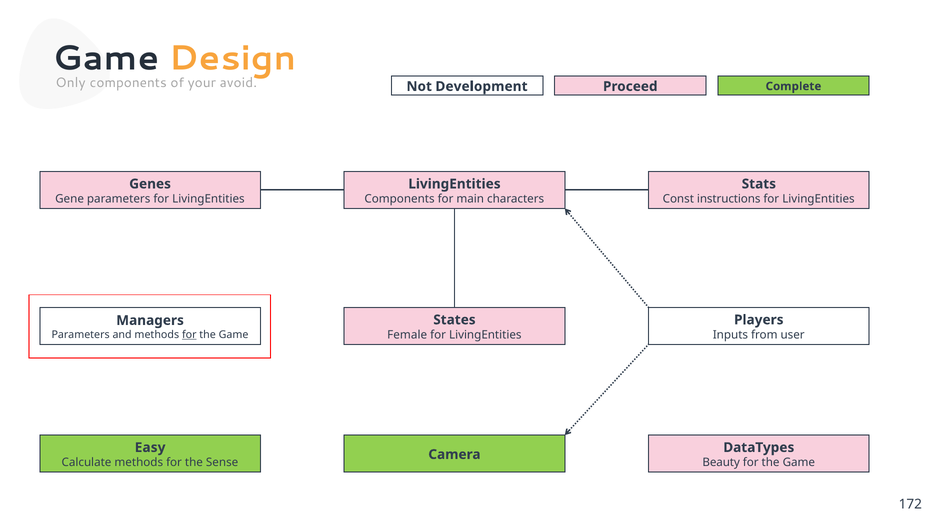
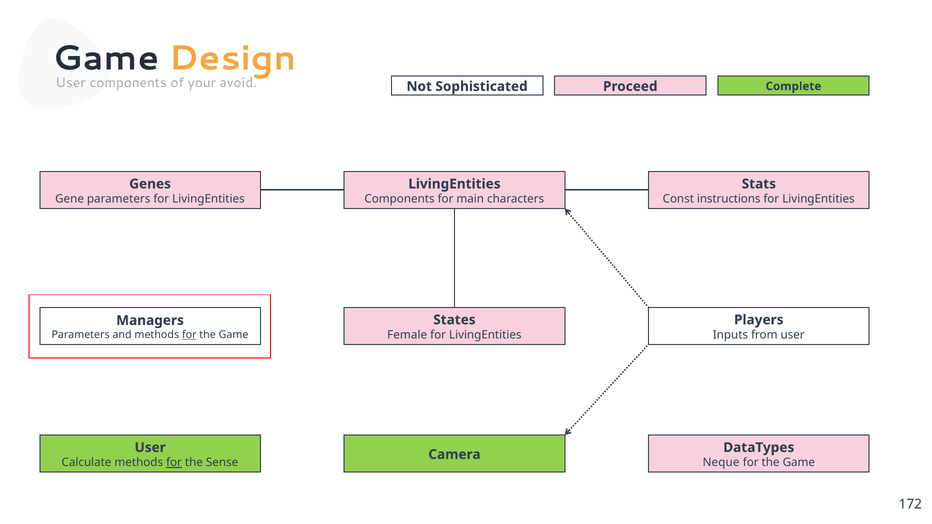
Only: Only -> User (71, 83)
Development: Development -> Sophisticated (482, 86)
Easy: Easy -> User (150, 448)
for underline: none -> present (174, 463)
Beauty: Beauty -> Neque (721, 463)
